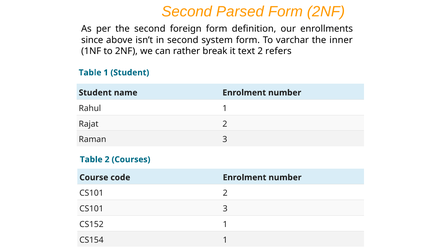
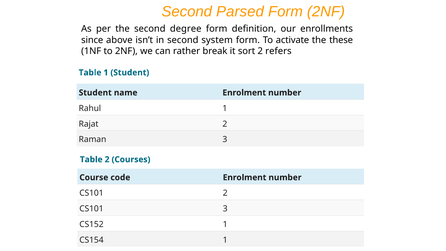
foreign: foreign -> degree (186, 29)
varchar: varchar -> activate (292, 40)
inner: inner -> these (341, 40)
text: text -> sort (247, 51)
